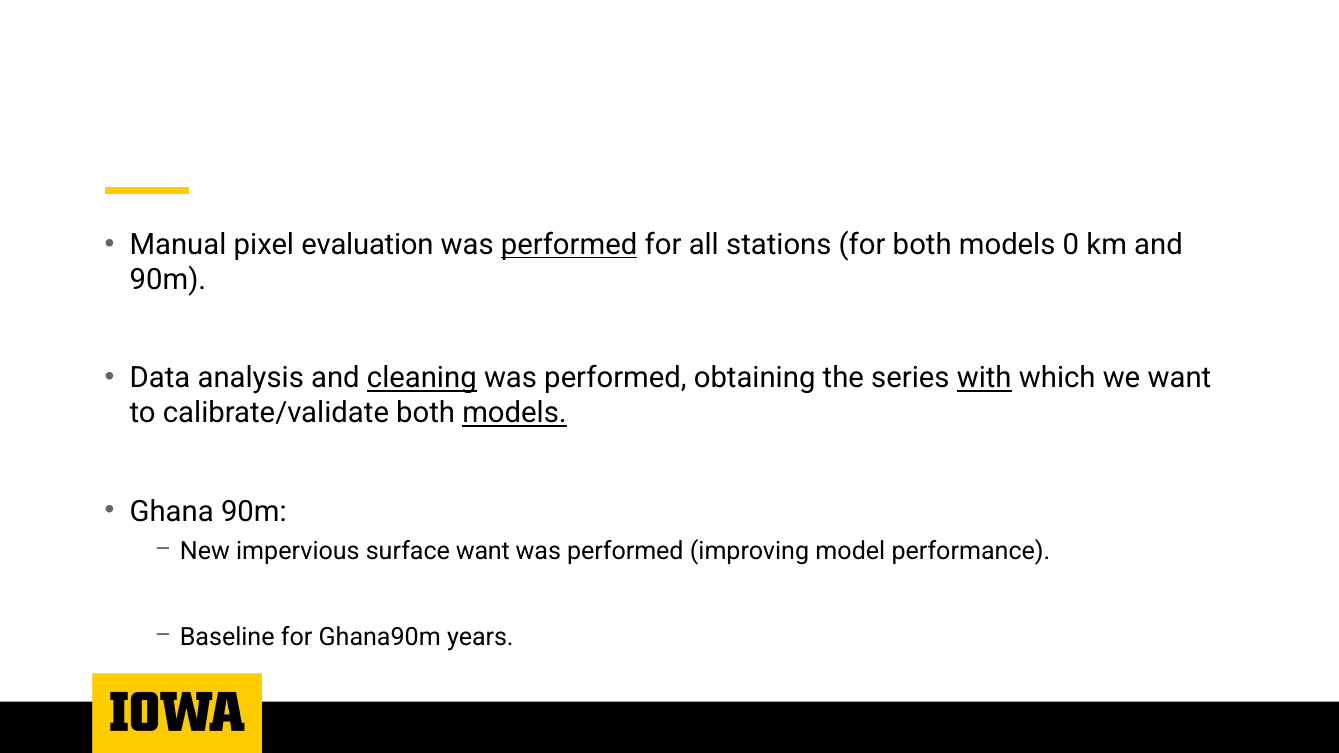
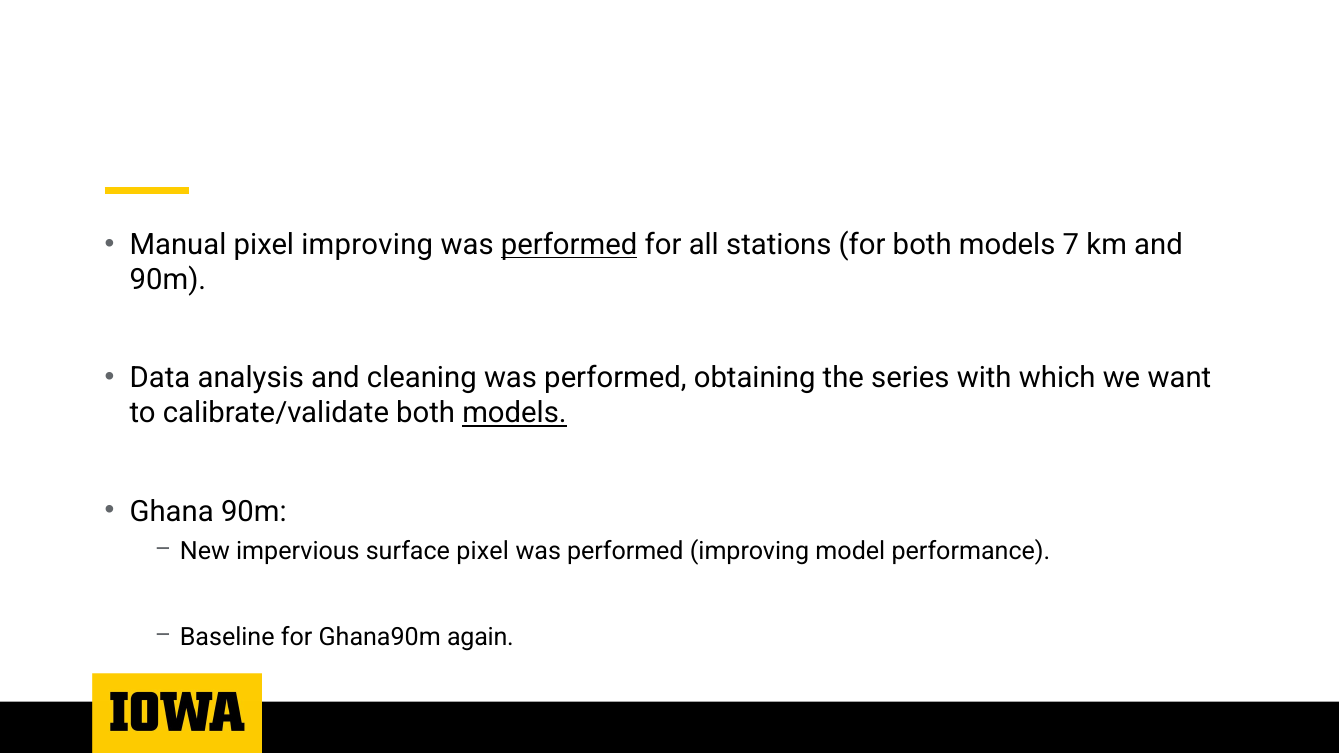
pixel evaluation: evaluation -> improving (367, 245)
0: 0 -> 7 (1071, 245)
cleaning underline: present -> none (422, 378)
with underline: present -> none (984, 378)
surface want: want -> pixel (483, 551)
years: years -> again (480, 637)
